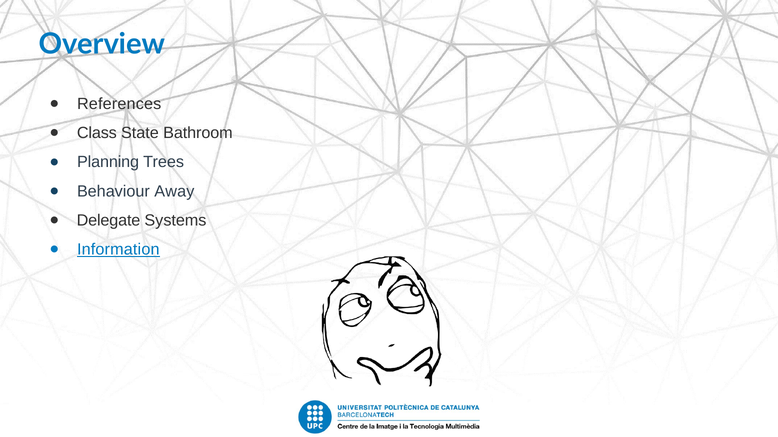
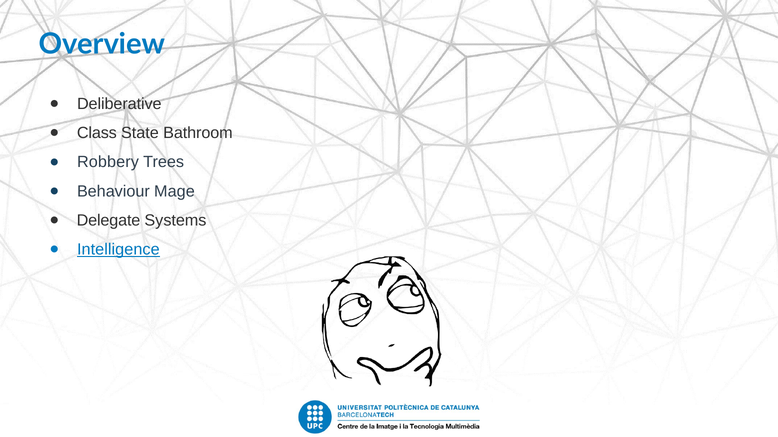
References: References -> Deliberative (119, 104)
Planning: Planning -> Robbery (108, 162)
Away: Away -> Mage (174, 192)
Information: Information -> Intelligence (118, 250)
